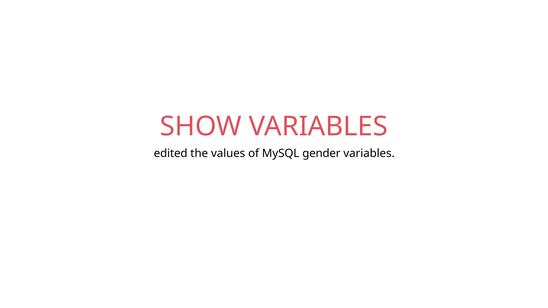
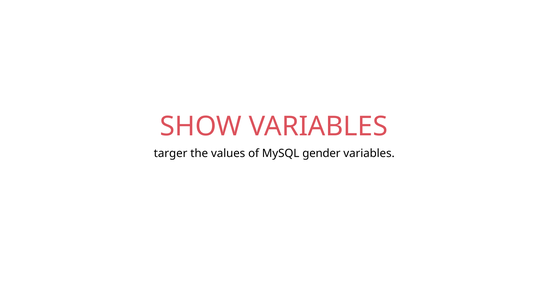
edited: edited -> targer (171, 154)
